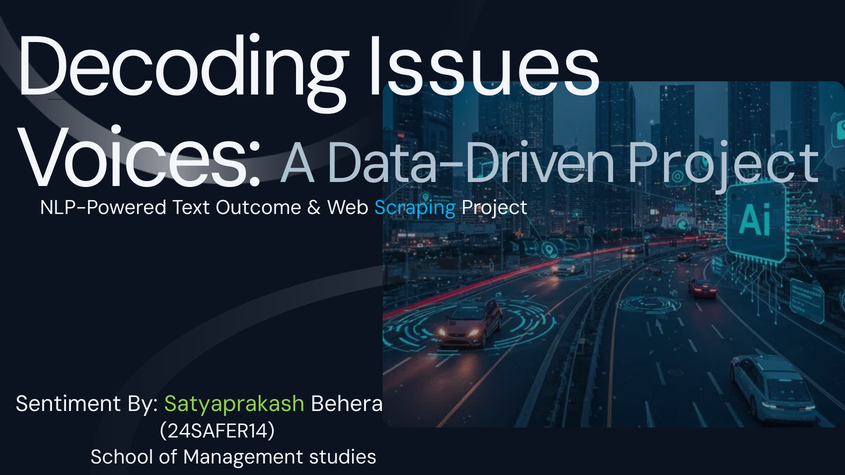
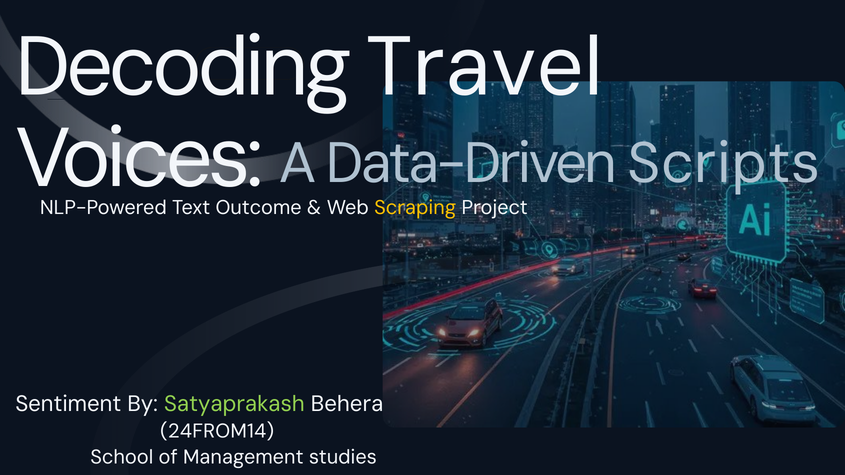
Issues: Issues -> Travel (484, 67)
Data-Driven Project: Project -> Scripts (724, 164)
Scraping colour: light blue -> yellow (415, 208)
24SAFER14: 24SAFER14 -> 24FROM14 (217, 432)
